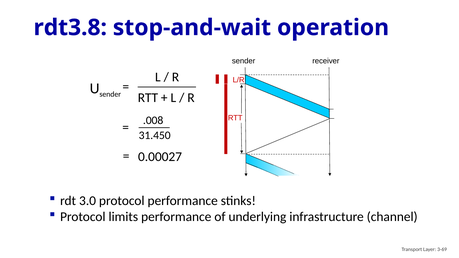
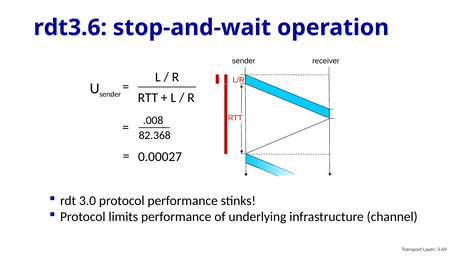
rdt3.8: rdt3.8 -> rdt3.6 (70, 28)
31.450: 31.450 -> 82.368 (155, 136)
